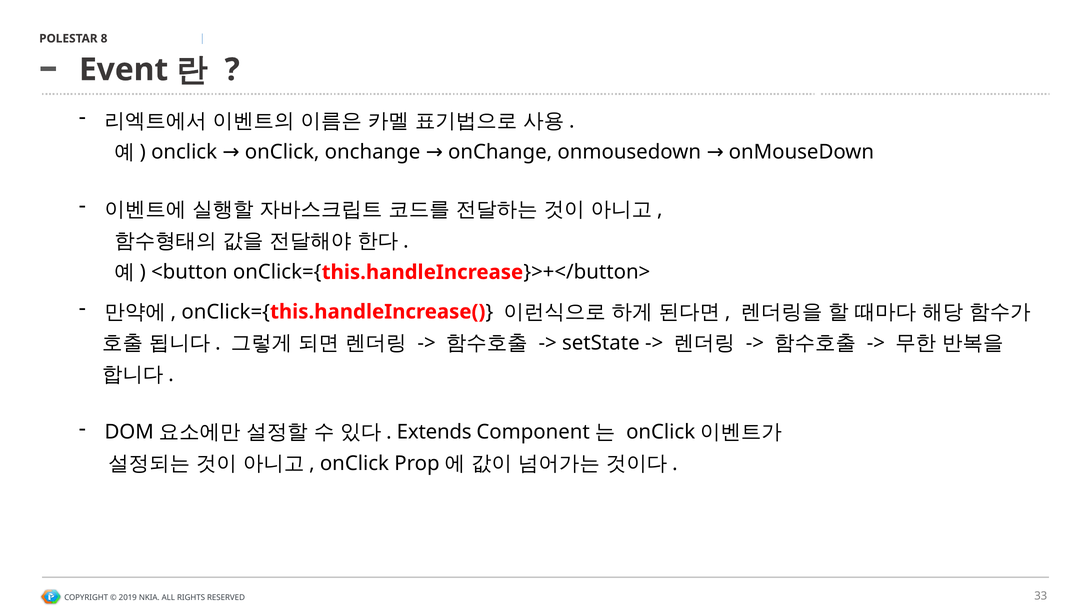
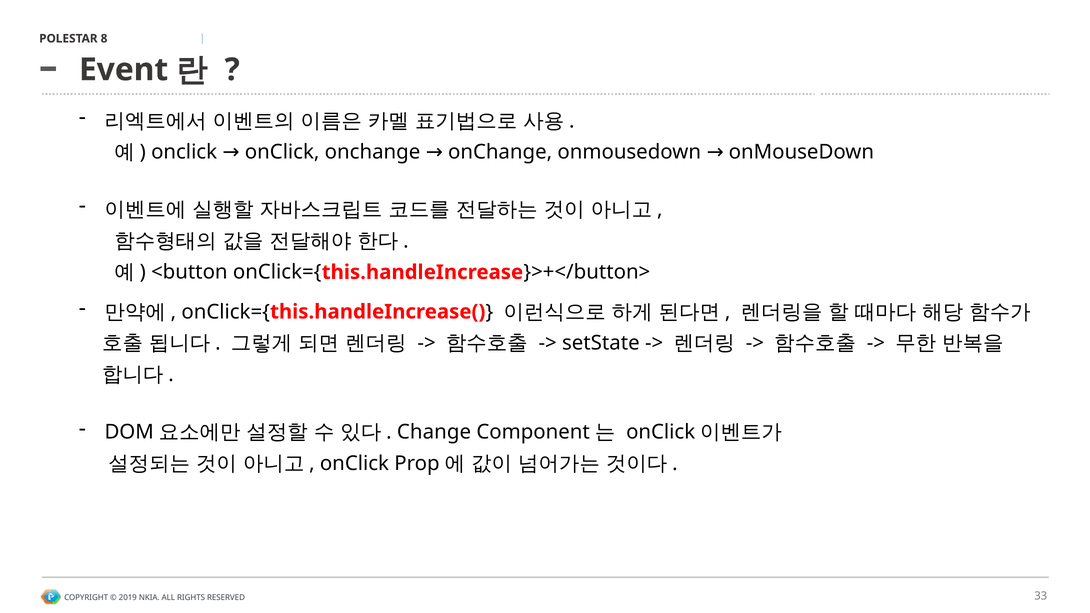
Extends: Extends -> Change (434, 432)
